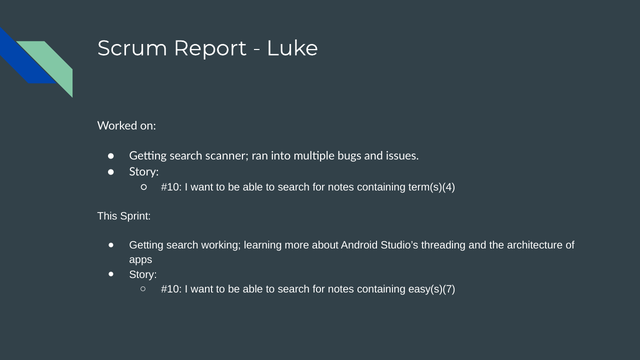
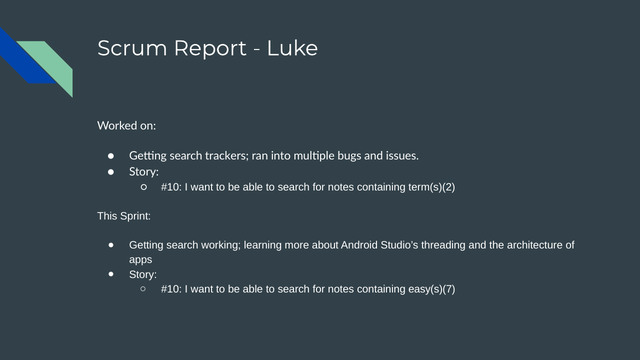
scanner: scanner -> trackers (227, 156)
term(s)(4: term(s)(4 -> term(s)(2 (432, 187)
